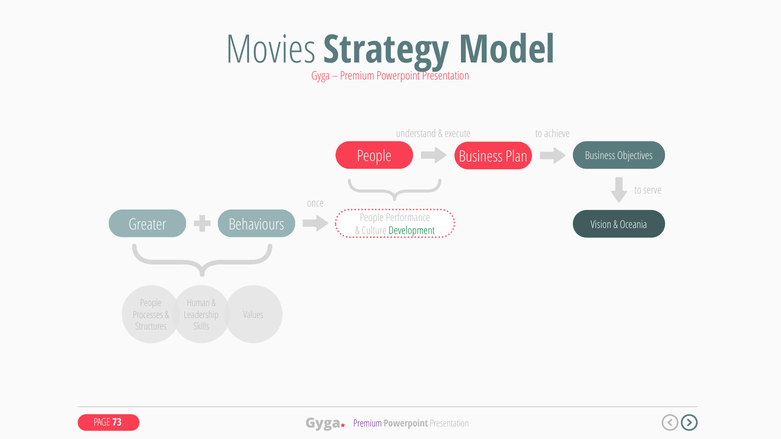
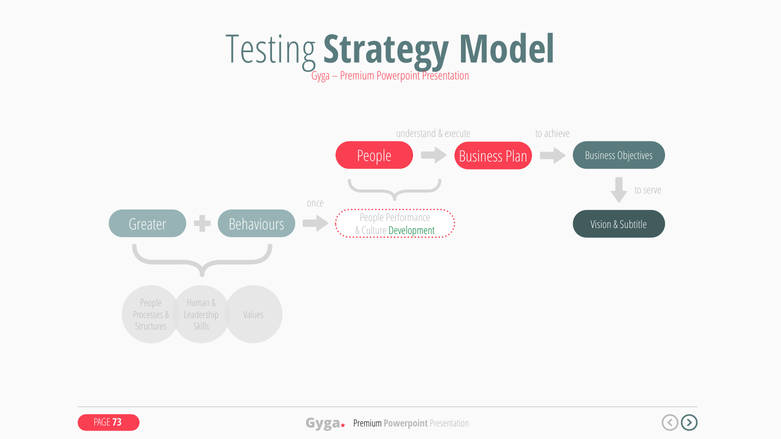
Movies: Movies -> Testing (271, 50)
Oceania: Oceania -> Subtitle (633, 225)
Premium colour: purple -> black (368, 424)
